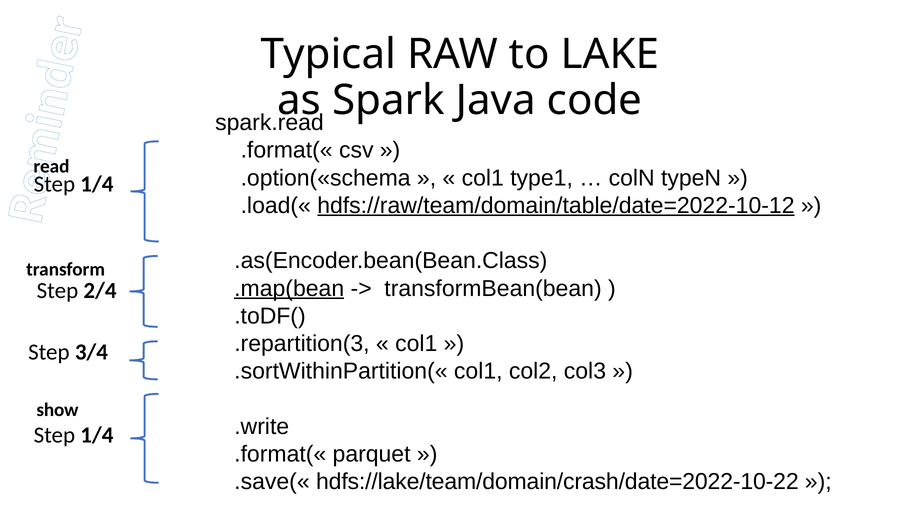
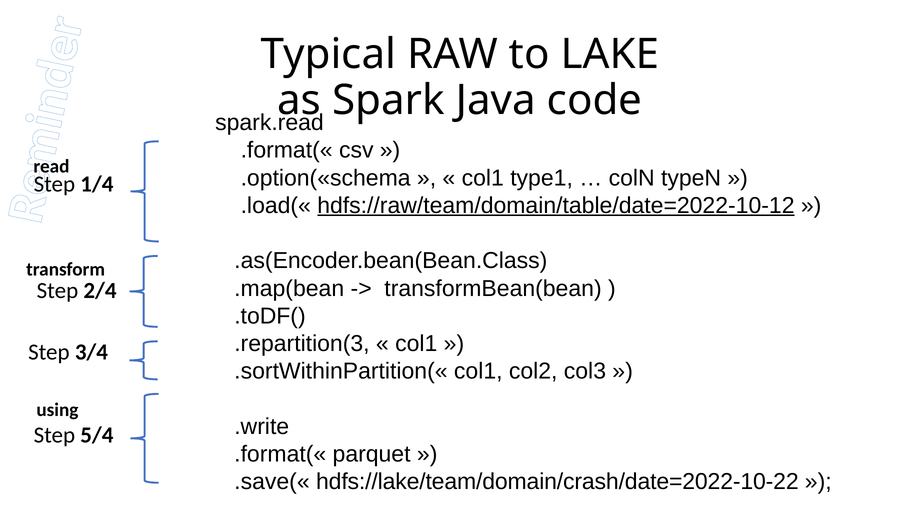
.map(bean underline: present -> none (289, 288)
show: show -> using (57, 410)
1/4: 1/4 -> 5/4 (97, 435)
